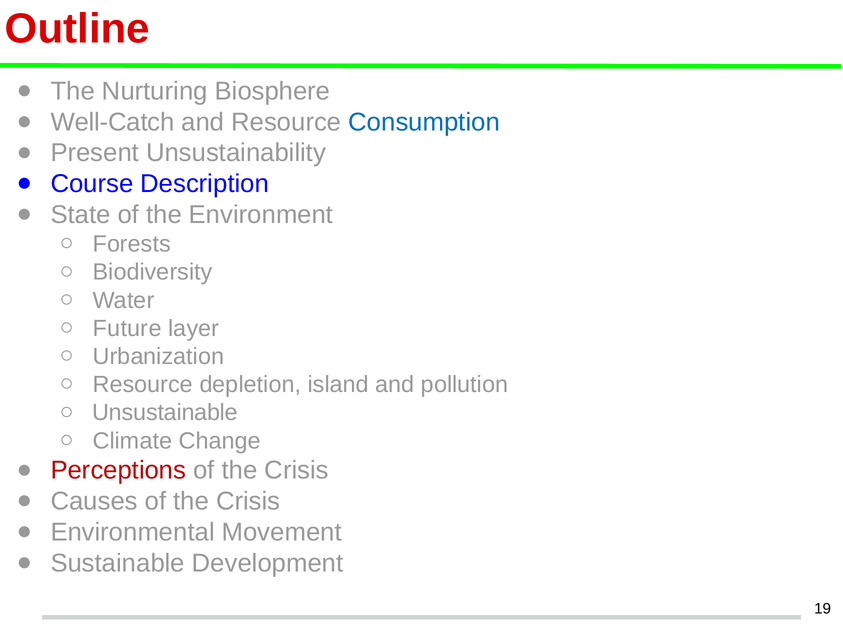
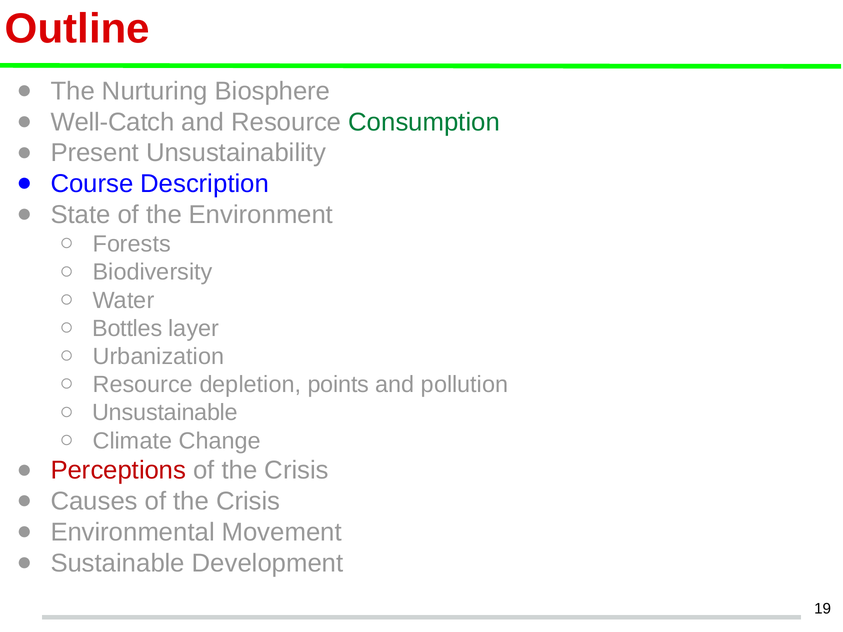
Consumption colour: blue -> green (424, 122)
Future: Future -> Bottles (127, 329)
island: island -> points (338, 385)
